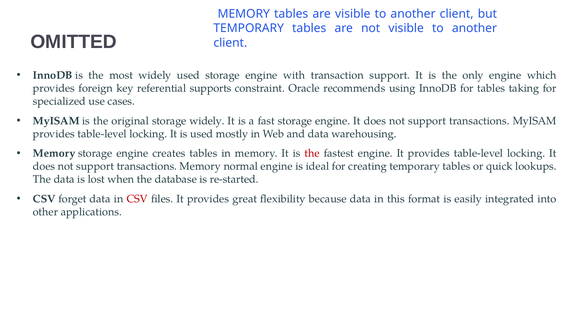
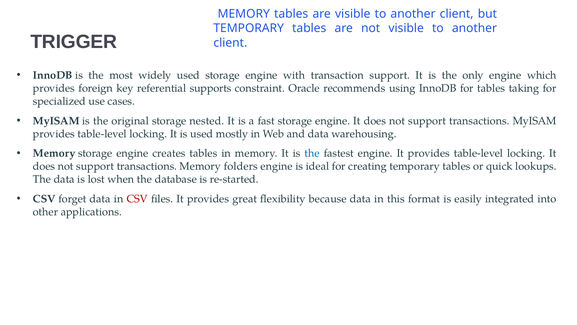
OMITTED: OMITTED -> TRIGGER (74, 42)
storage widely: widely -> nested (207, 121)
the colour: red -> blue (312, 153)
normal: normal -> folders (241, 166)
